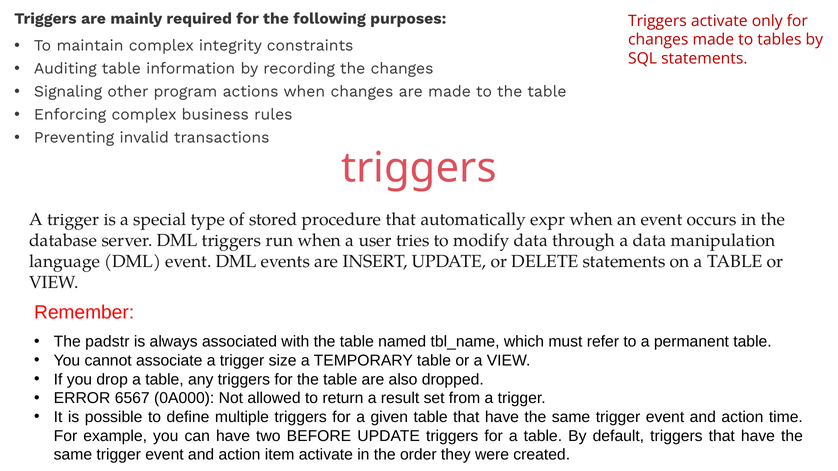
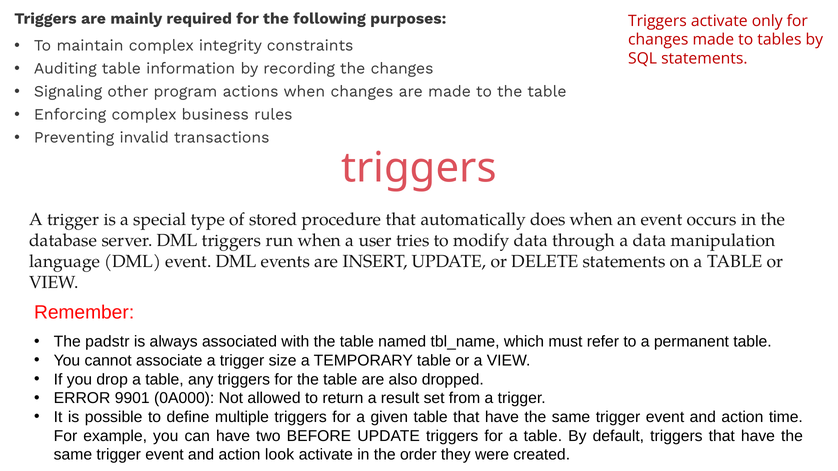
expr: expr -> does (548, 220)
6567: 6567 -> 9901 (132, 399)
item: item -> look (280, 455)
